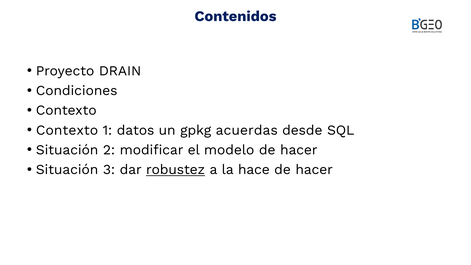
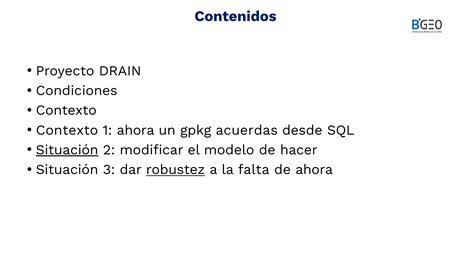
1 datos: datos -> ahora (136, 130)
Situación underline: none -> present (67, 150)
hace: hace -> falta (254, 170)
hacer: hacer -> ahora (314, 170)
